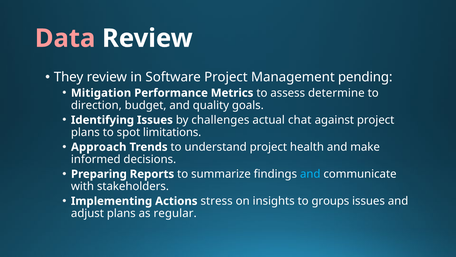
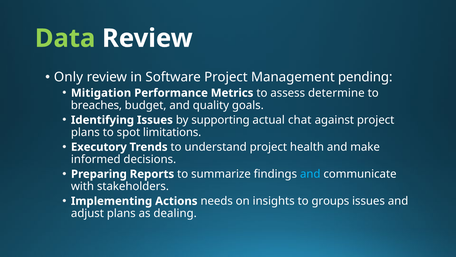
Data colour: pink -> light green (65, 38)
They: They -> Only (68, 77)
direction: direction -> breaches (96, 105)
challenges: challenges -> supporting (221, 120)
Approach: Approach -> Executory (99, 147)
stress: stress -> needs (217, 201)
regular: regular -> dealing (175, 213)
